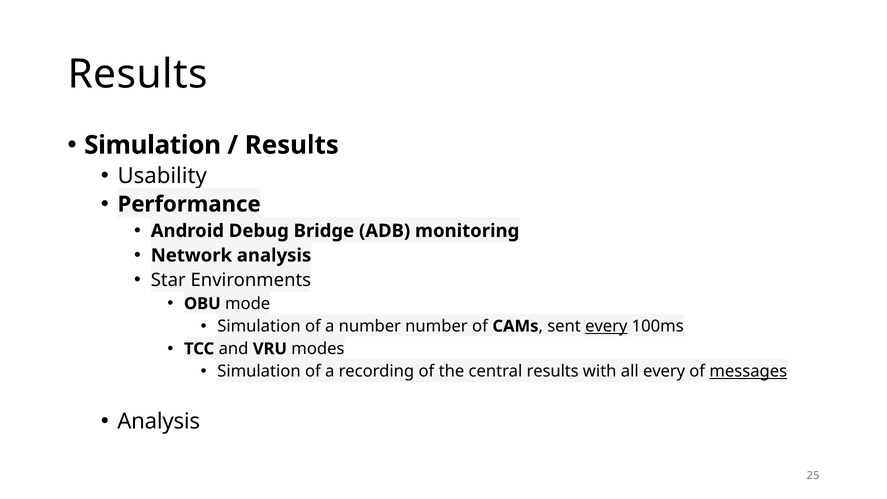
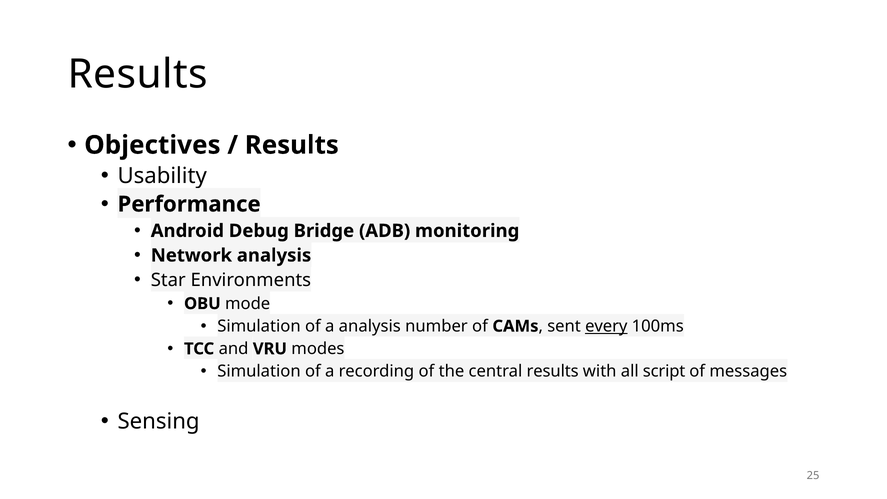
Simulation: Simulation -> Objectives (152, 145)
number: number -> analysis (370, 326)
all every: every -> script (664, 371)
messages underline: present -> none (748, 371)
Analysis: Analysis -> Sensing (159, 421)
